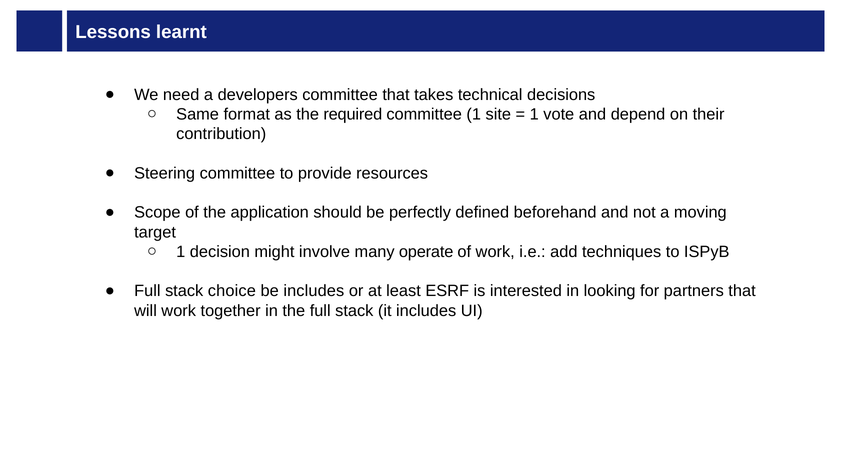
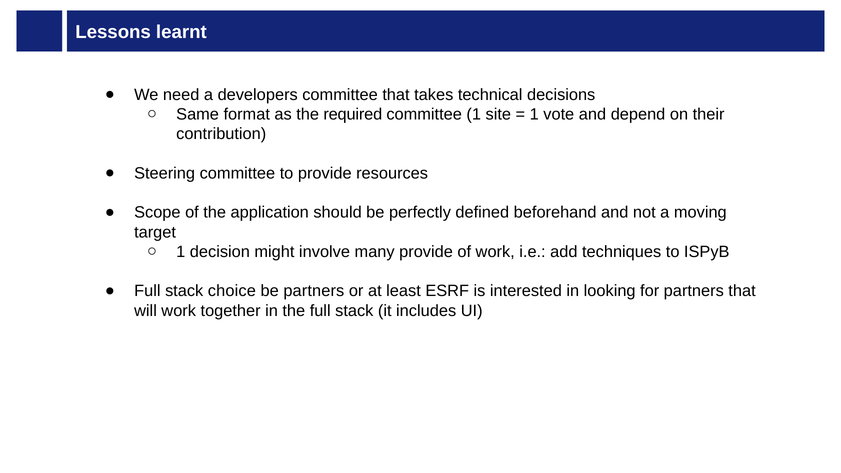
many operate: operate -> provide (426, 252)
be includes: includes -> partners (314, 291)
